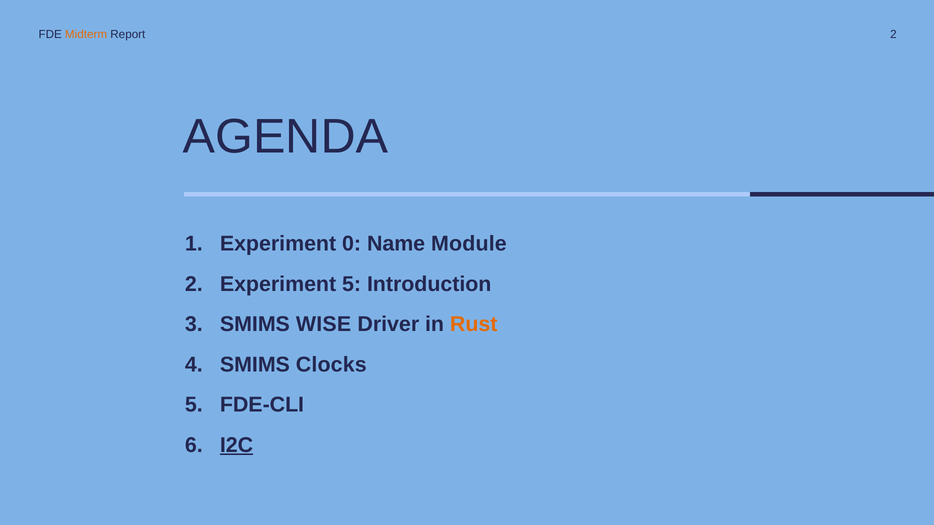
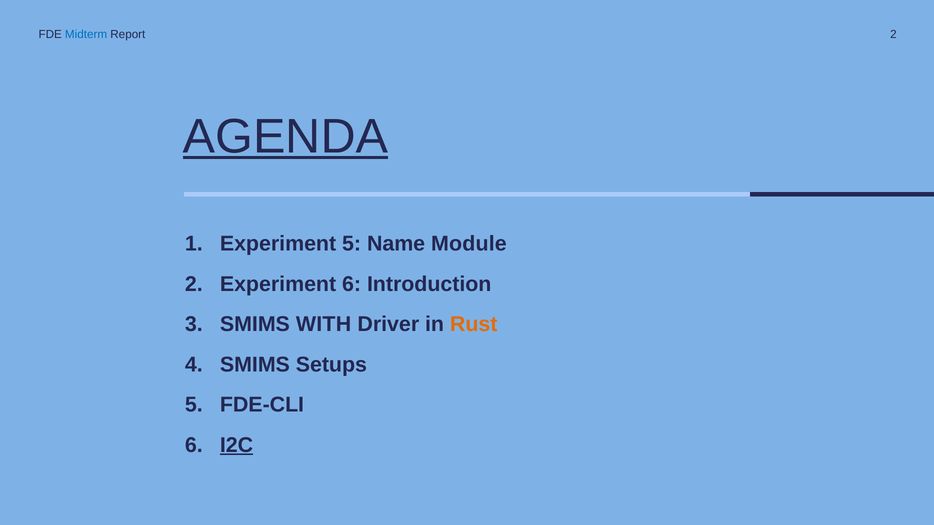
Midterm colour: orange -> blue (86, 34)
AGENDA underline: none -> present (285, 137)
Experiment 0: 0 -> 5 (352, 244)
Experiment 5: 5 -> 6 (352, 284)
WISE: WISE -> WITH (324, 325)
Clocks: Clocks -> Setups (331, 365)
